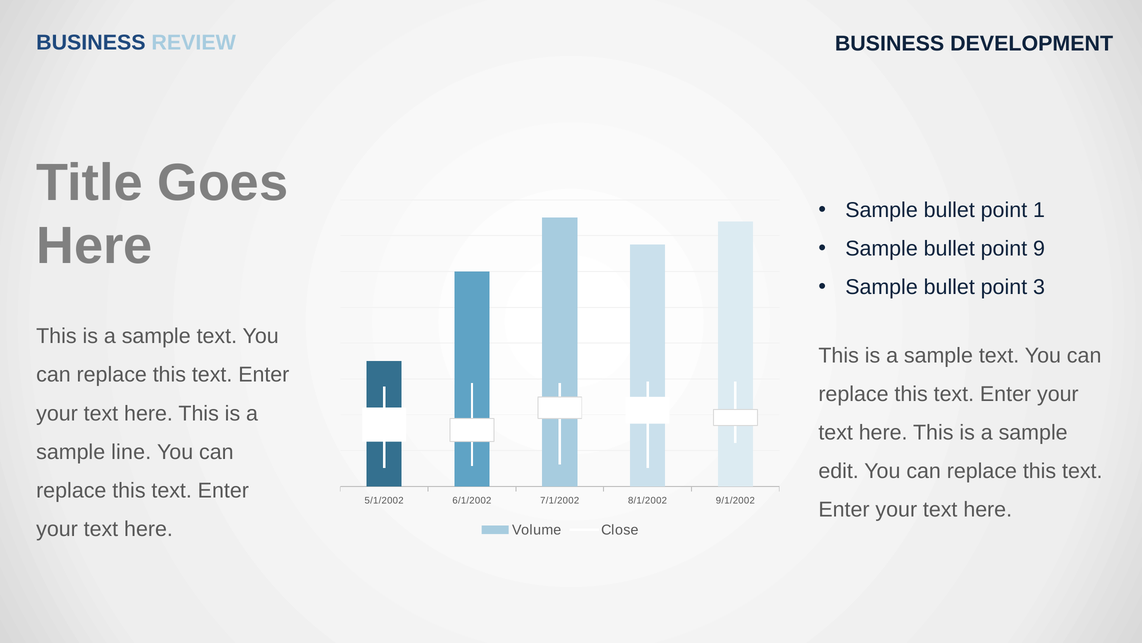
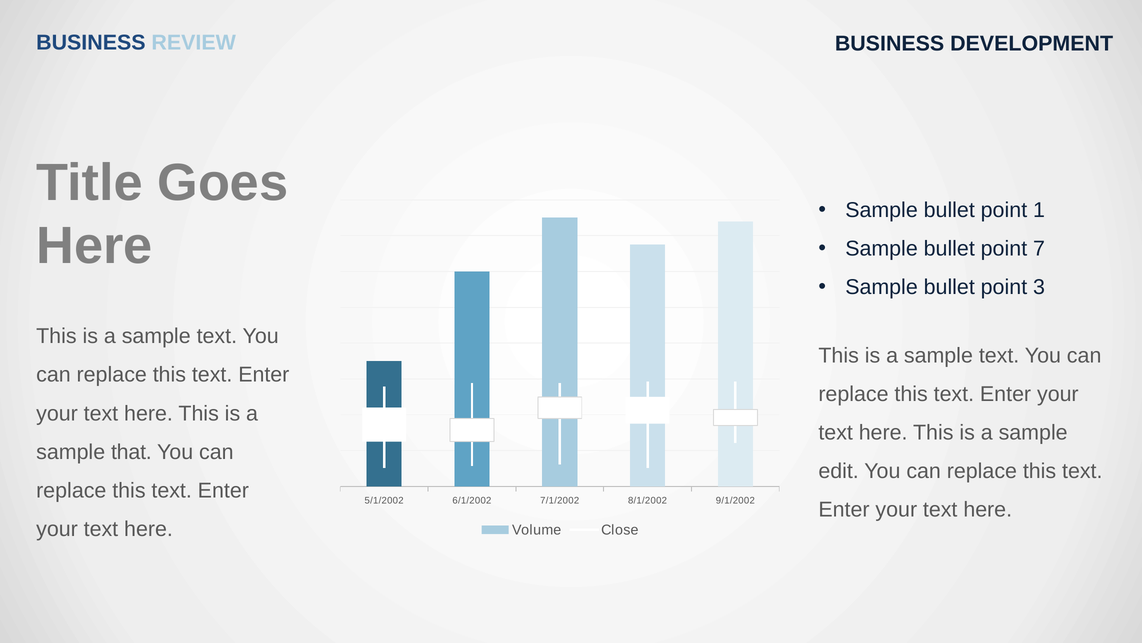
9: 9 -> 7 (1039, 248)
line: line -> that (131, 452)
